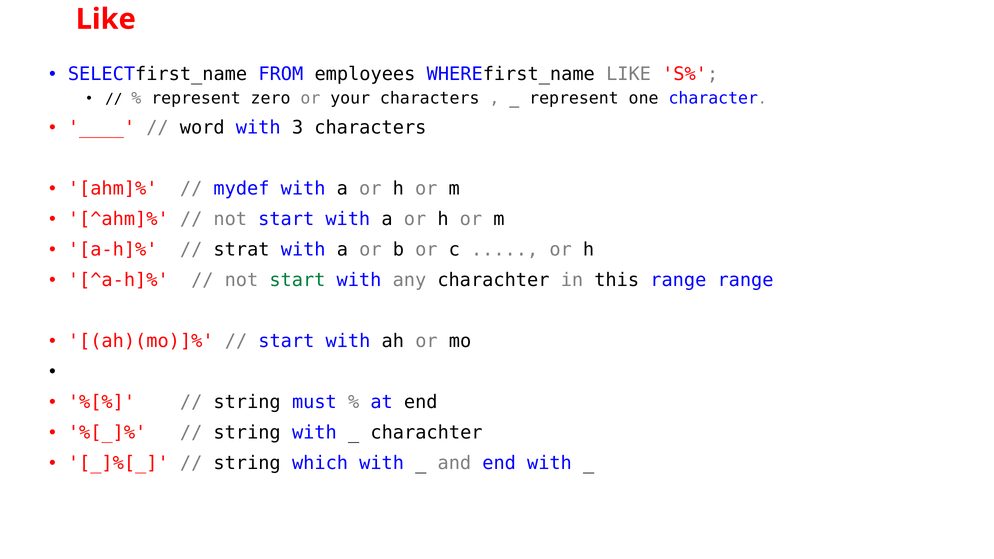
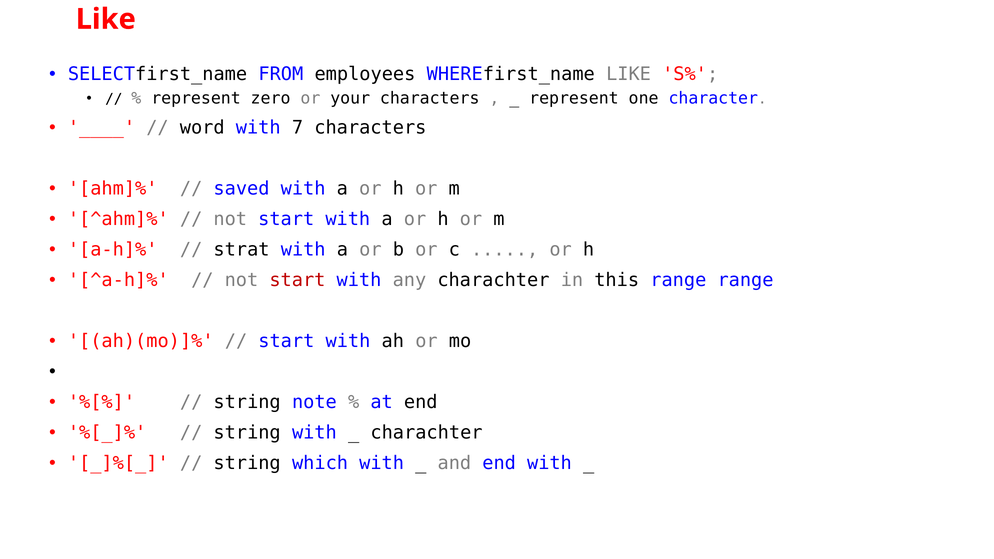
3: 3 -> 7 (297, 128)
mydef: mydef -> saved (242, 189)
start colour: green -> red (297, 280)
must: must -> note (314, 402)
